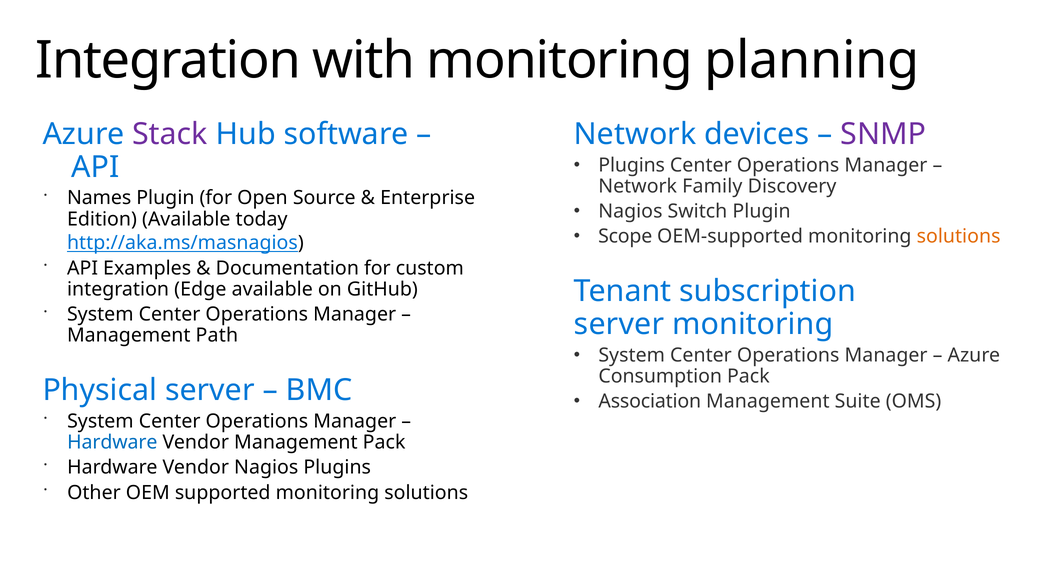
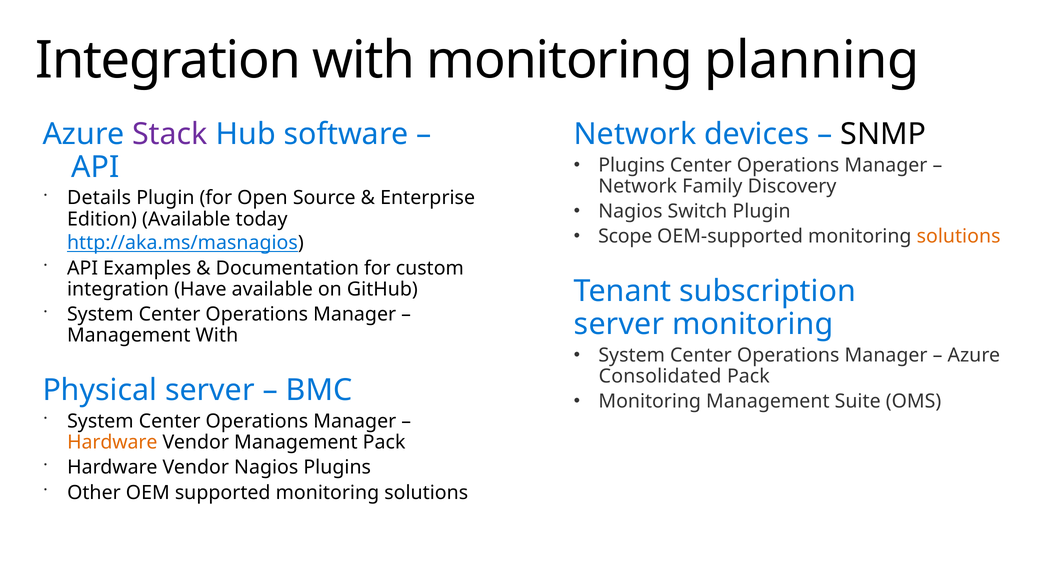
SNMP colour: purple -> black (883, 134)
Names: Names -> Details (99, 198)
Edge: Edge -> Have (200, 289)
Management Path: Path -> With (217, 335)
Consumption: Consumption -> Consolidated (660, 376)
Association: Association -> Monitoring (650, 401)
Hardware colour: blue -> orange (112, 442)
